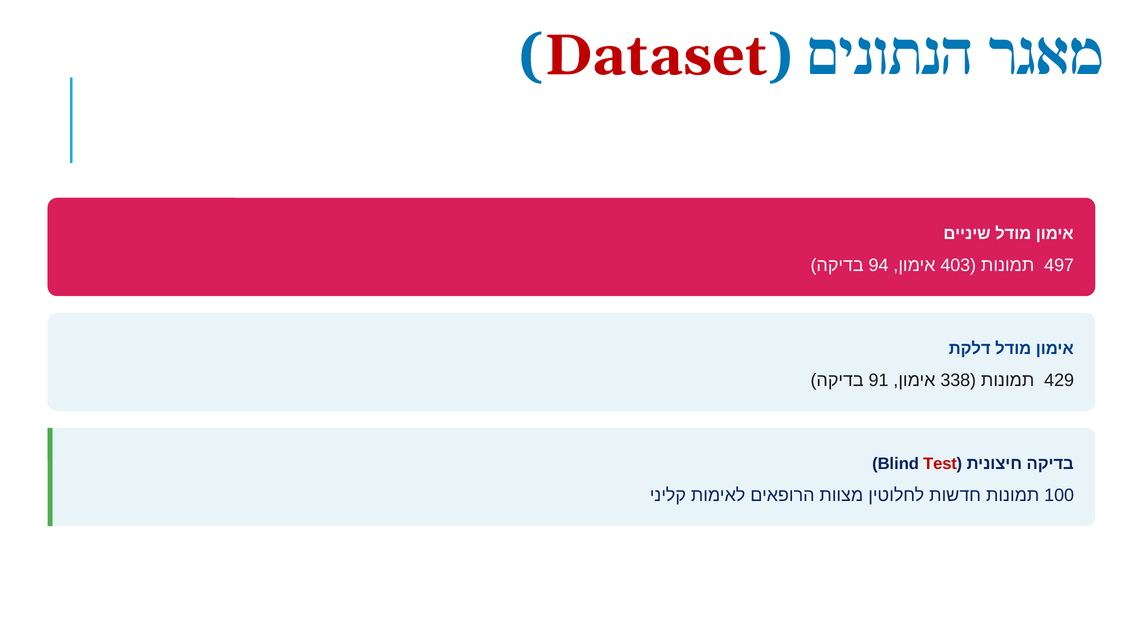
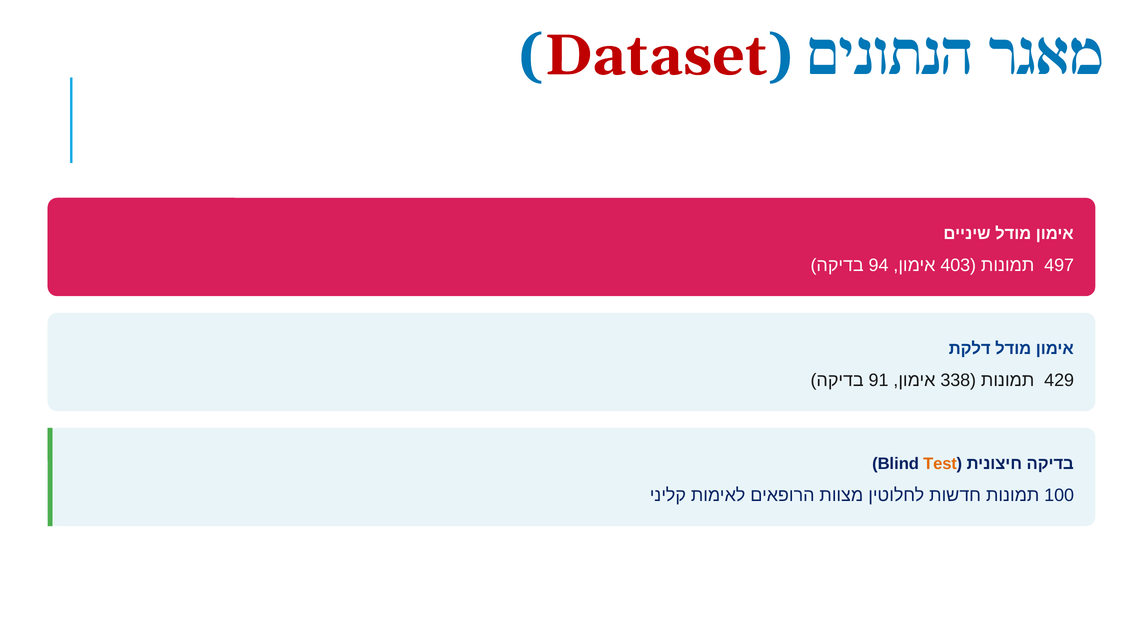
Test colour: red -> orange (940, 464)
